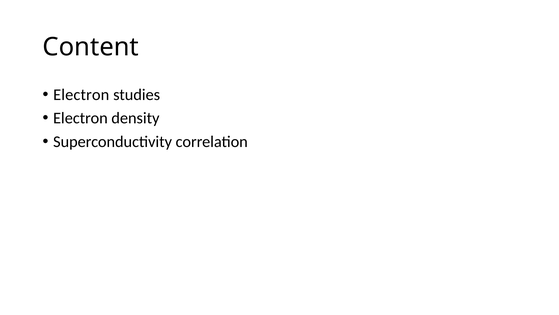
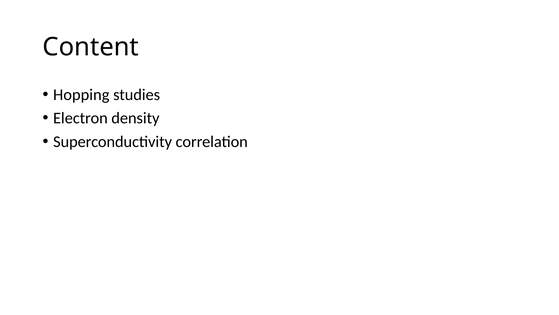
Electron: Electron -> Hopping (81, 95)
